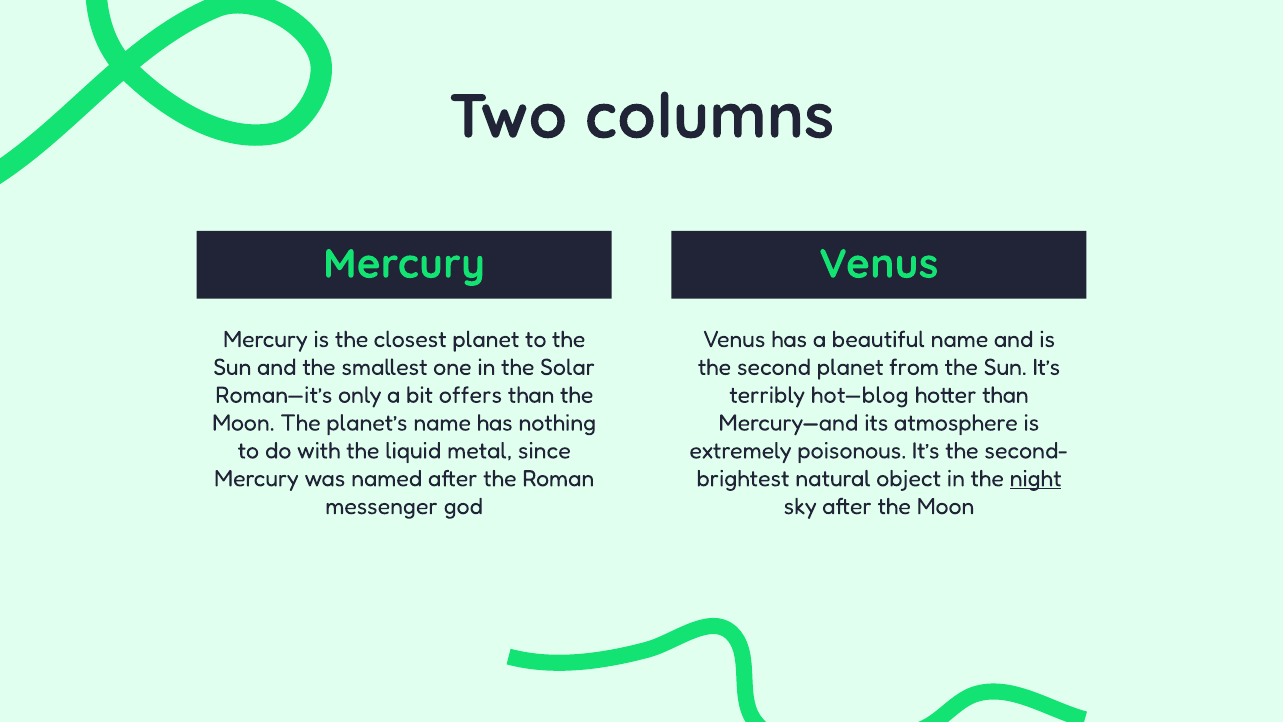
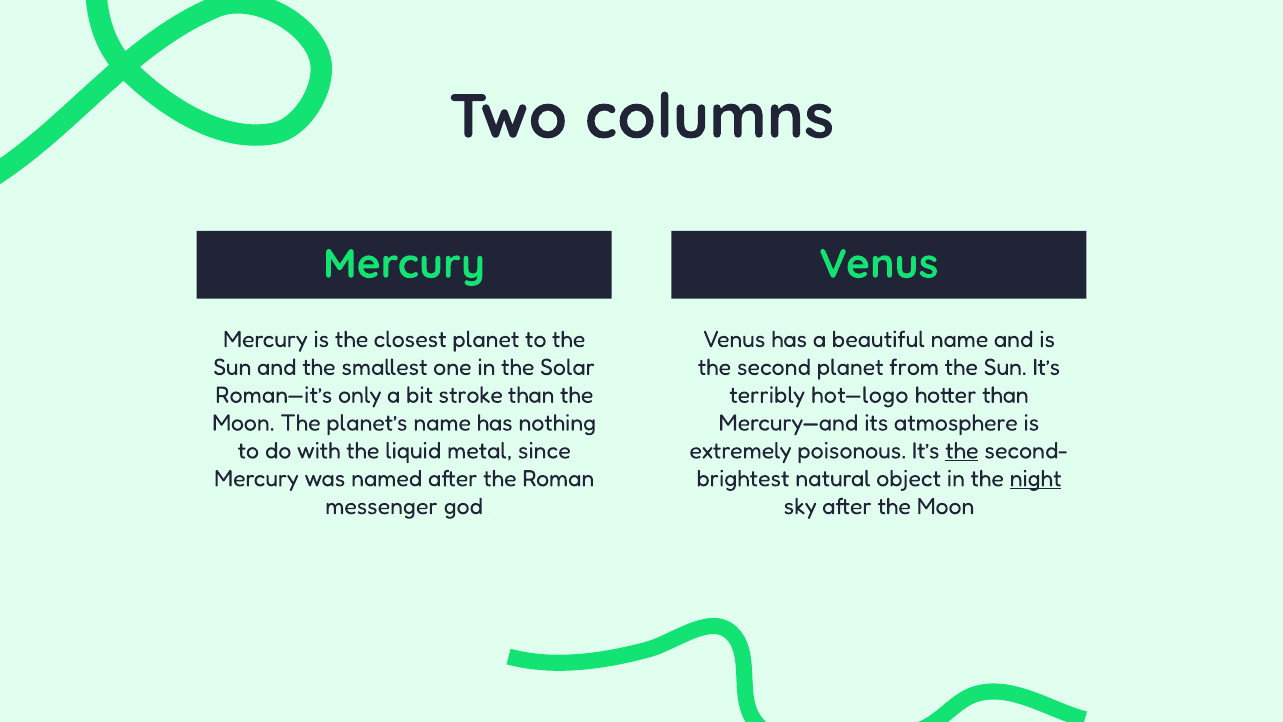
offers: offers -> stroke (471, 395)
hot—blog: hot—blog -> hot—logo (860, 395)
the underline: none -> present (962, 450)
